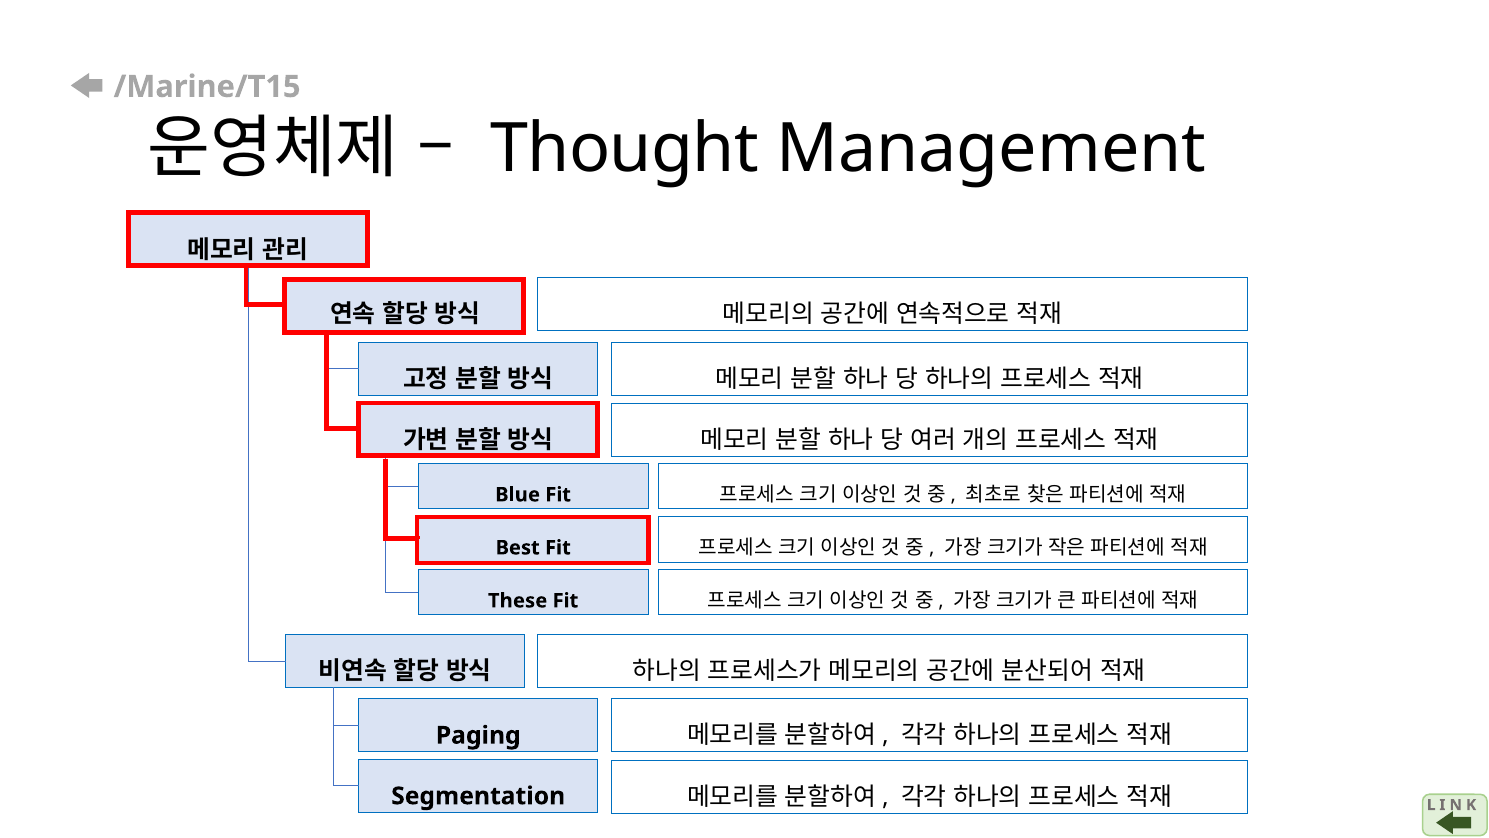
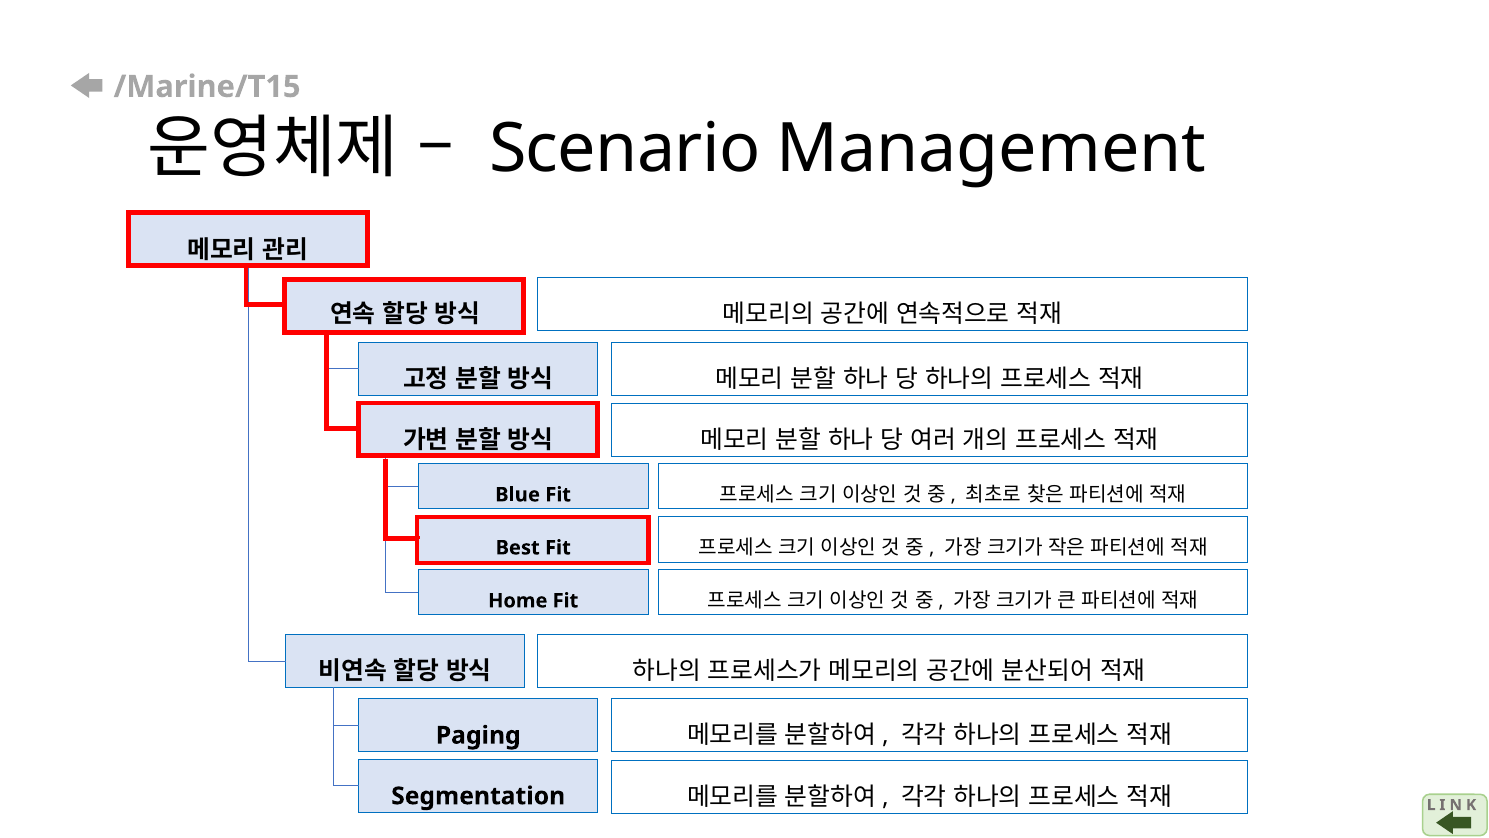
Thought: Thought -> Scenario (625, 149)
These: These -> Home (518, 600)
